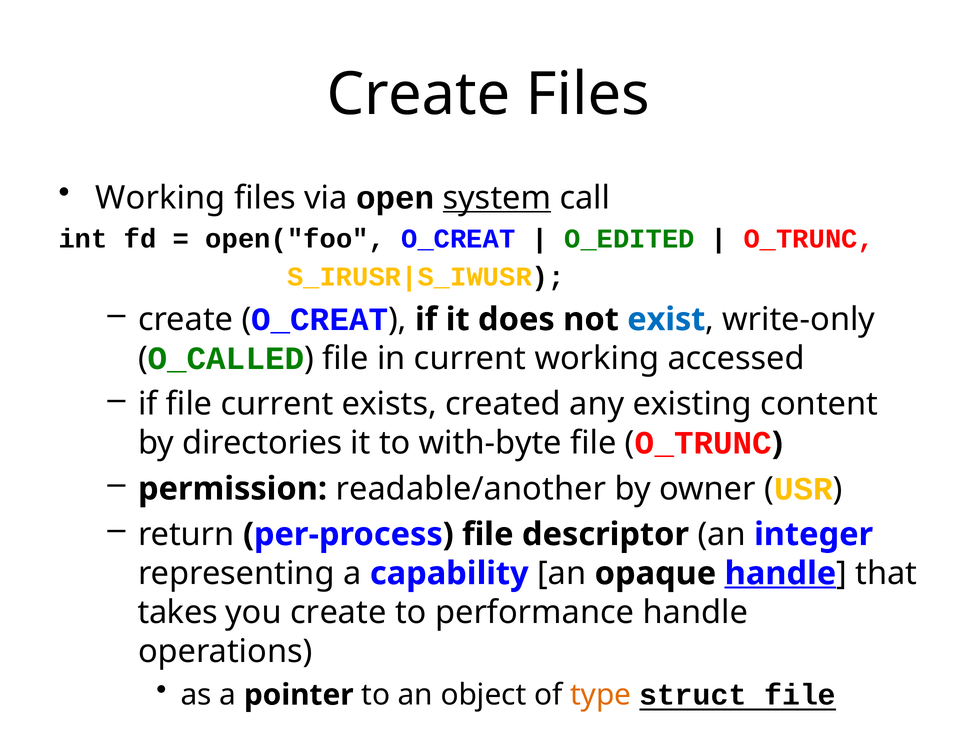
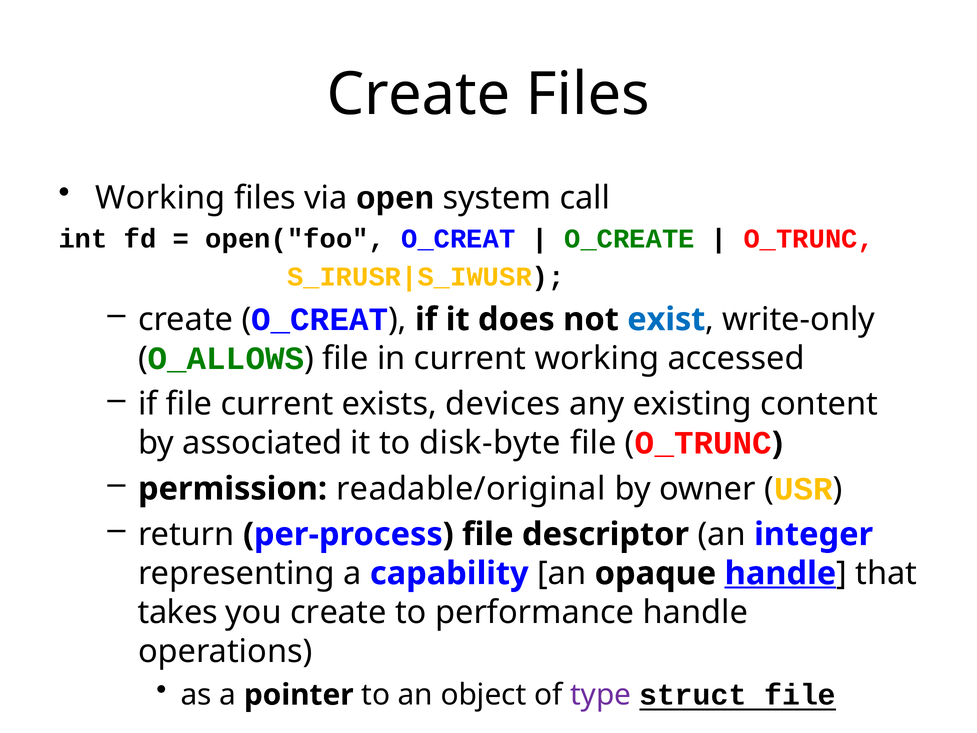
system underline: present -> none (497, 198)
O_EDITED: O_EDITED -> O_CREATE (629, 239)
O_CALLED: O_CALLED -> O_ALLOWS (226, 358)
created: created -> devices (503, 404)
directories: directories -> associated (262, 443)
with-byte: with-byte -> disk-byte (490, 443)
readable/another: readable/another -> readable/original (471, 489)
type colour: orange -> purple (601, 695)
